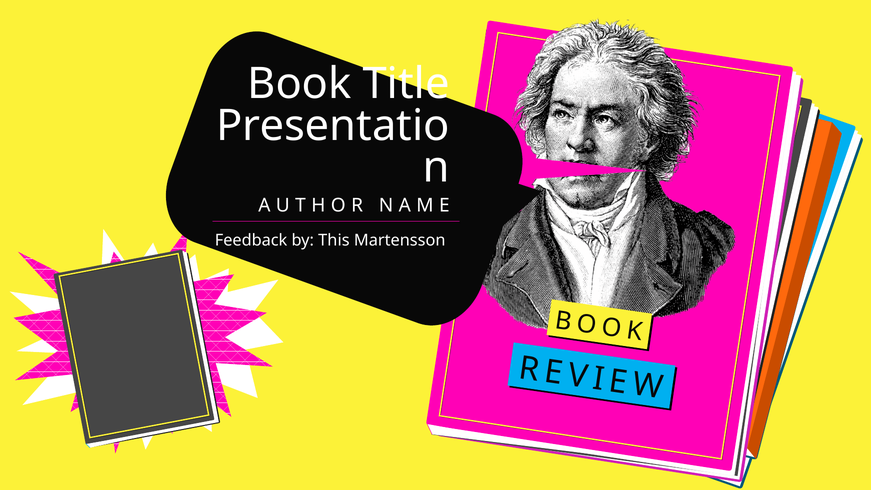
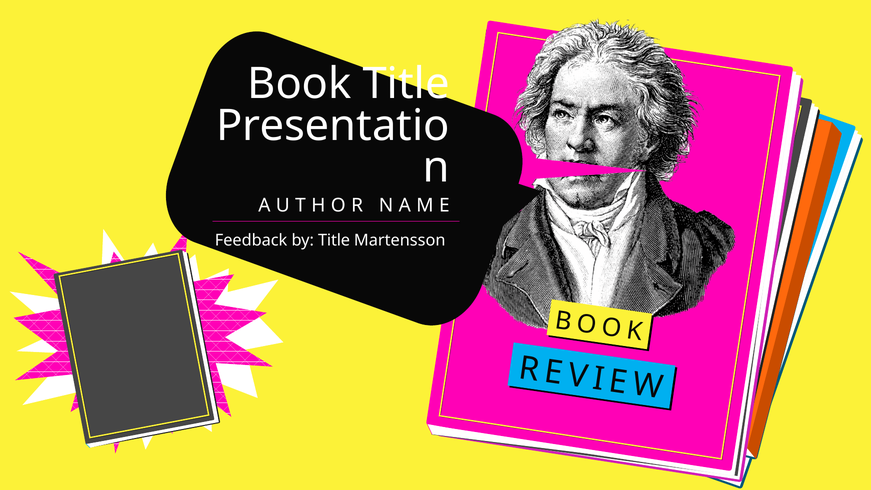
by This: This -> Title (334, 240)
